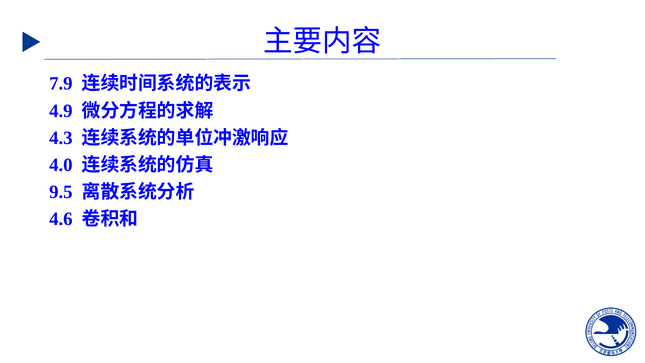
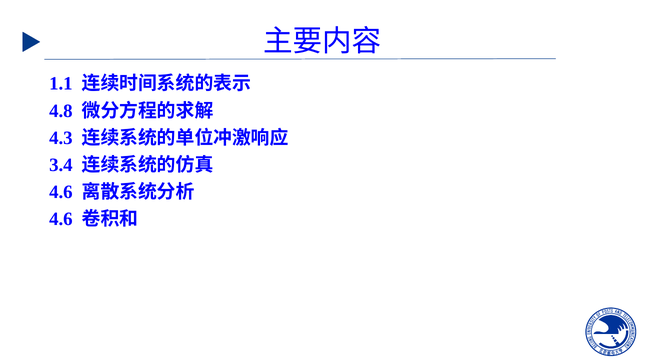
7.9: 7.9 -> 1.1 (61, 84)
4.9: 4.9 -> 4.8 (61, 111)
4.0: 4.0 -> 3.4 (61, 165)
9.5: 9.5 -> 4.6 (61, 192)
